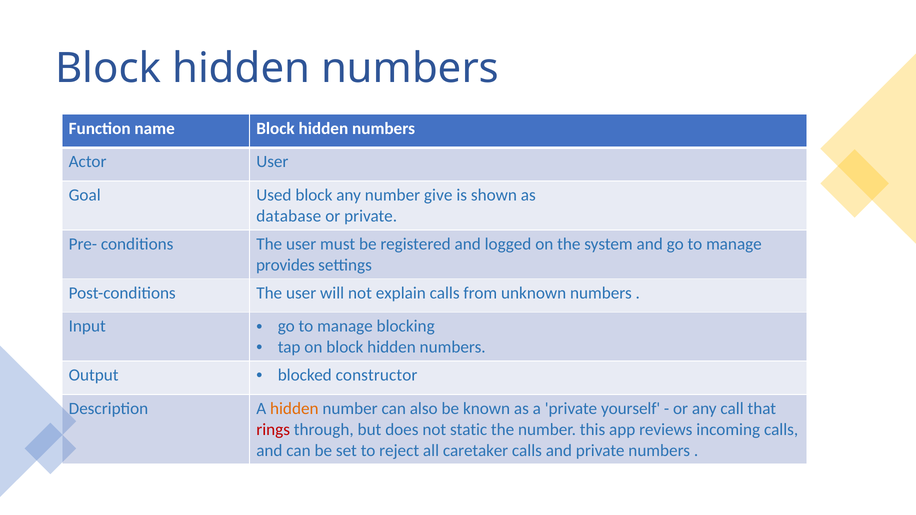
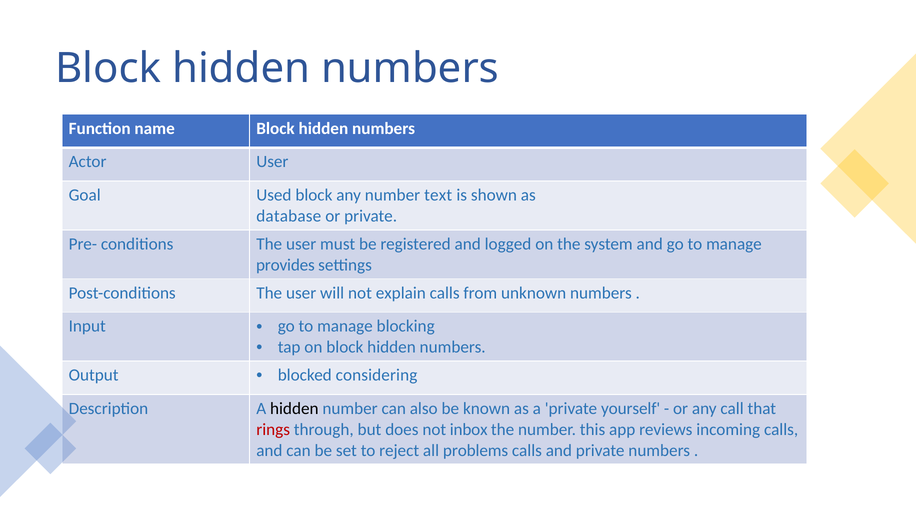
give: give -> text (438, 195)
constructor: constructor -> considering (377, 375)
hidden colour: orange -> black (294, 409)
static: static -> inbox (469, 430)
caretaker: caretaker -> problems (476, 451)
